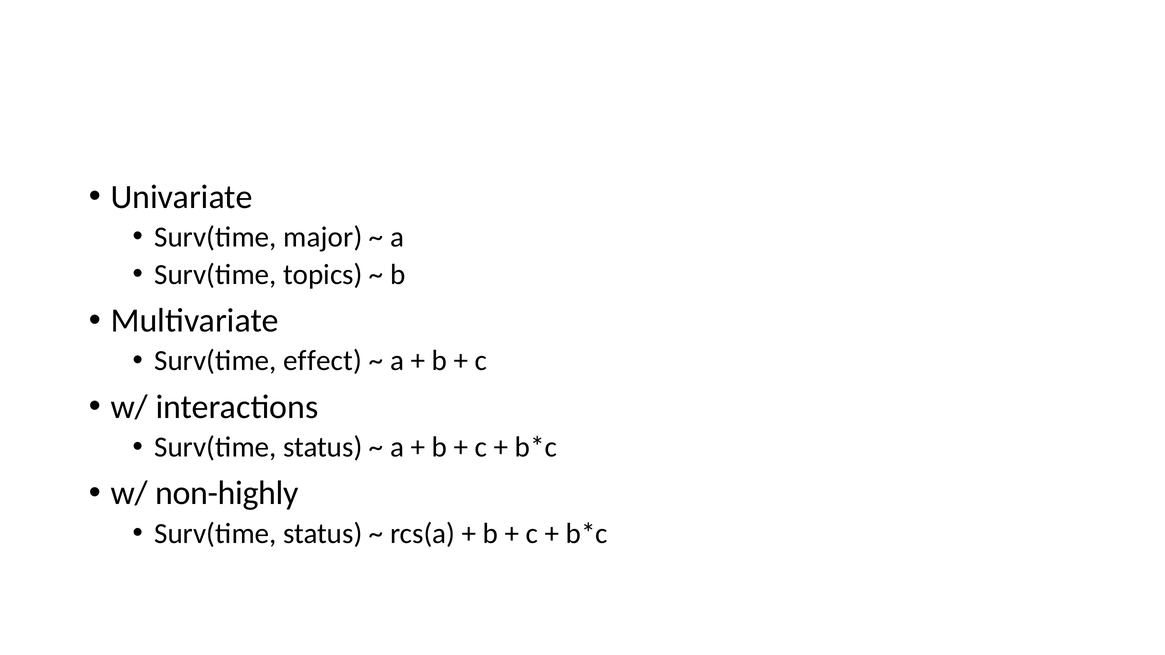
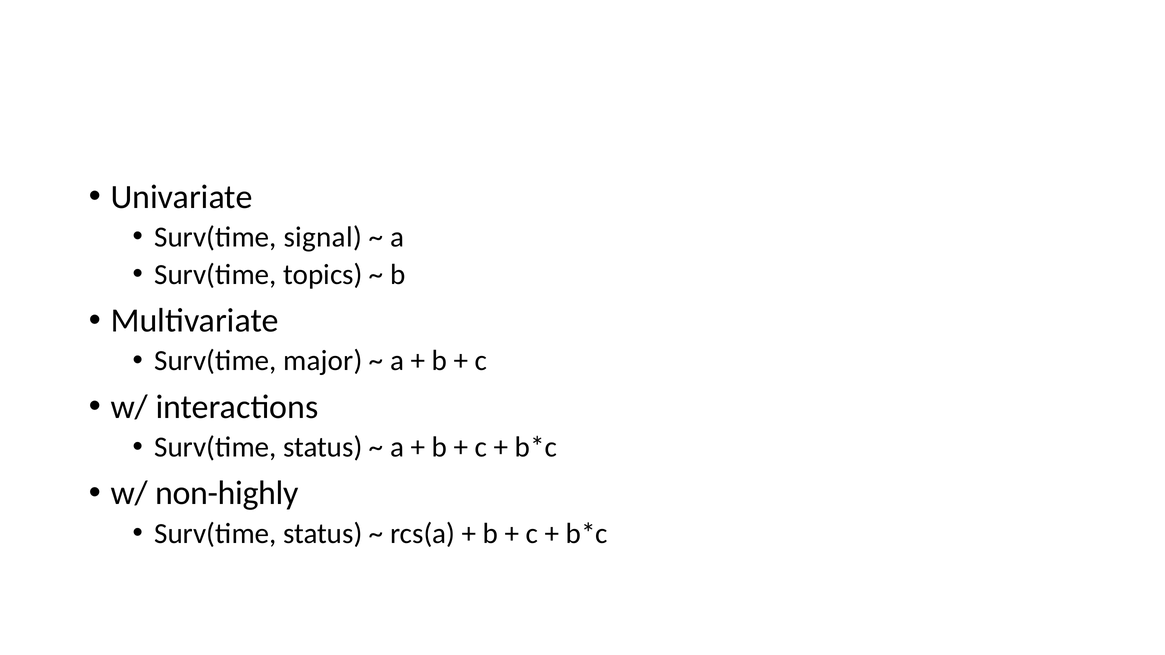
major: major -> signal (323, 237)
effect: effect -> major (323, 361)
